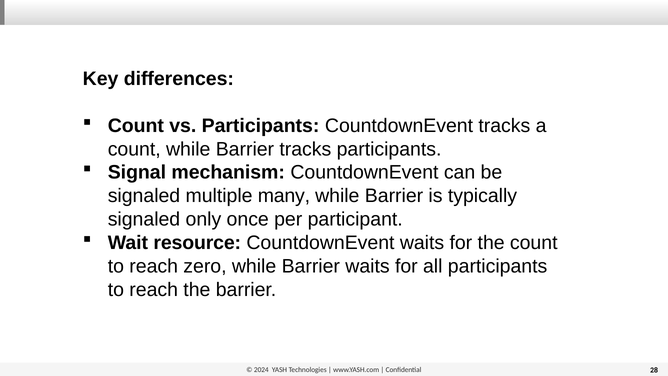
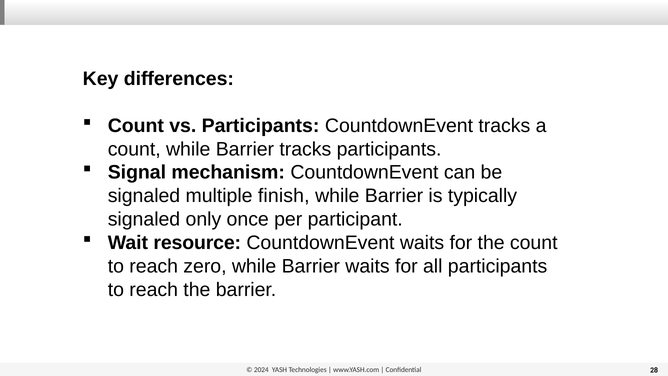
many: many -> finish (284, 196)
